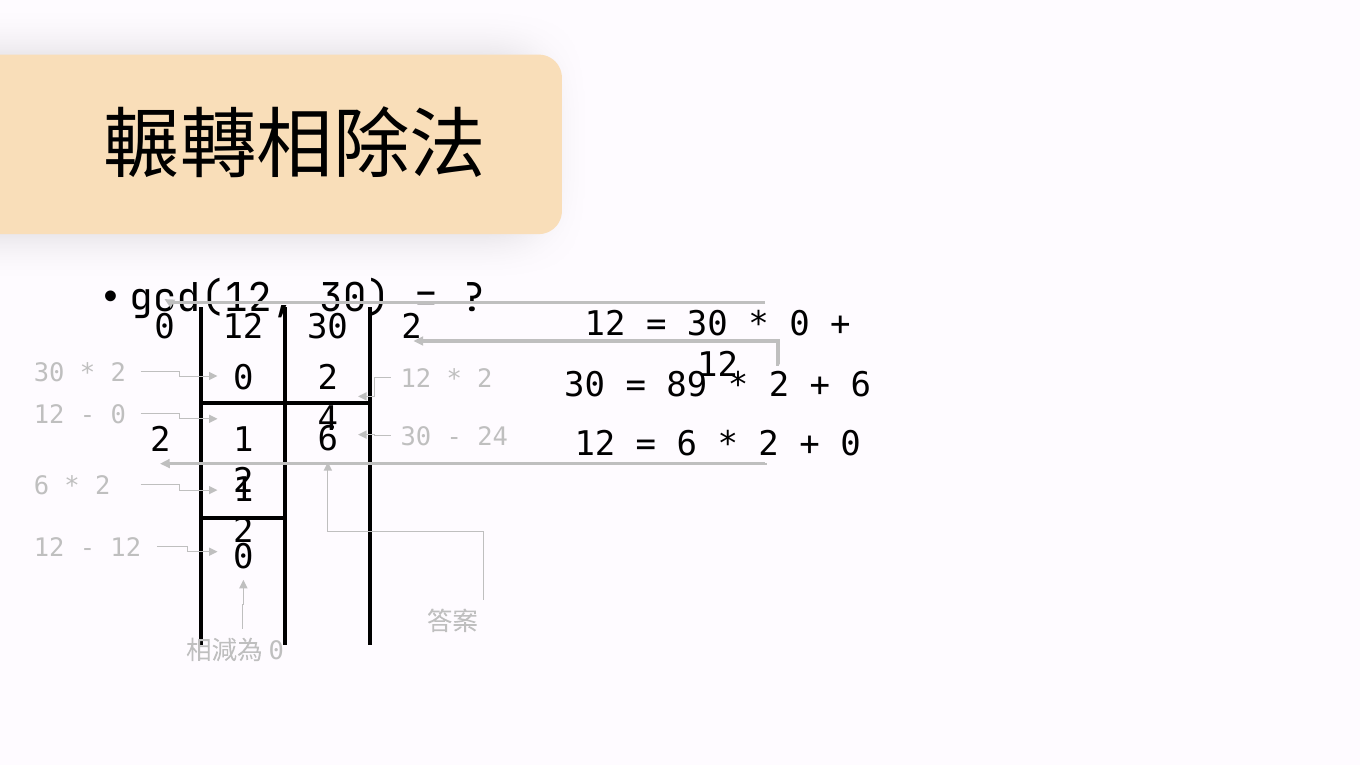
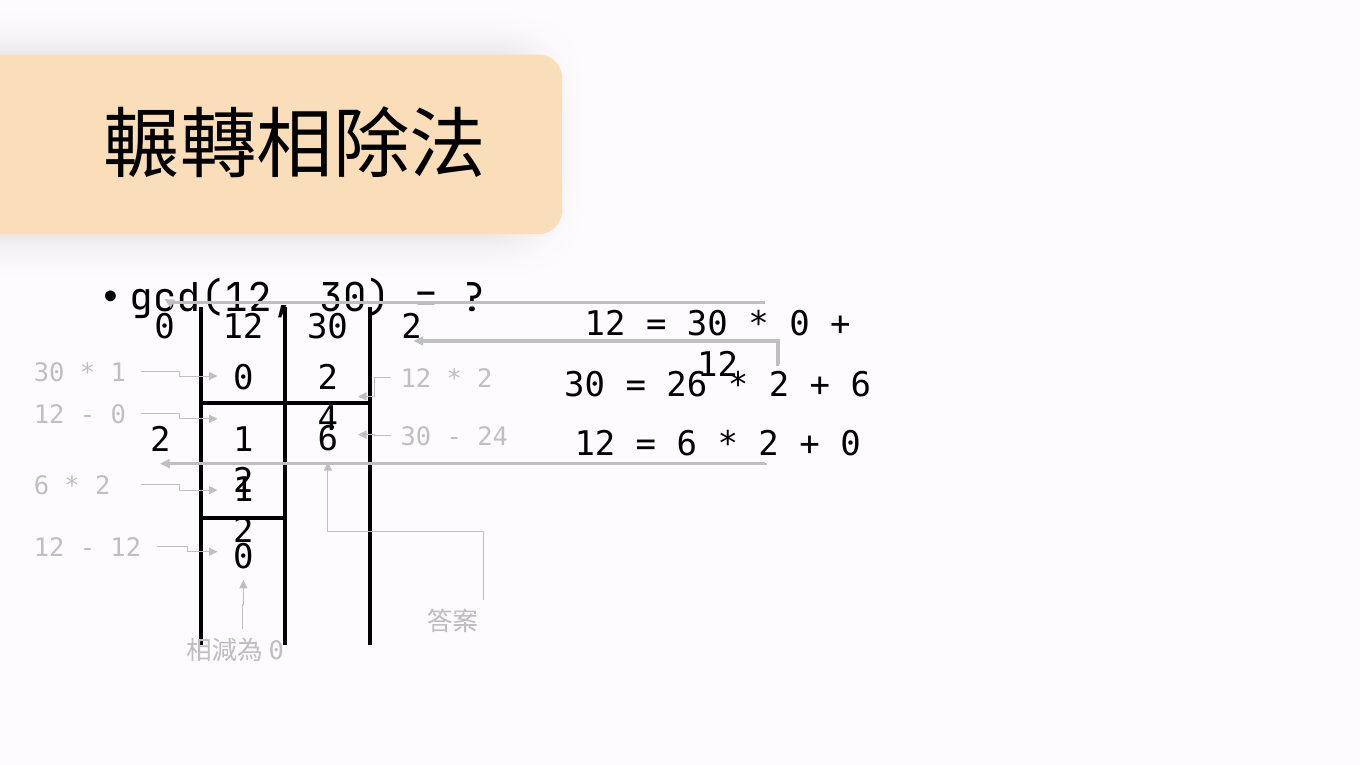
2: 2 -> 1 (118, 373)
89: 89 -> 26 (687, 385)
